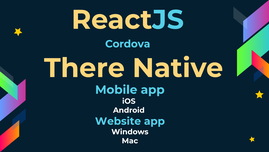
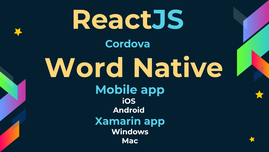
There: There -> Word (84, 68)
Website: Website -> Xamarin (118, 121)
